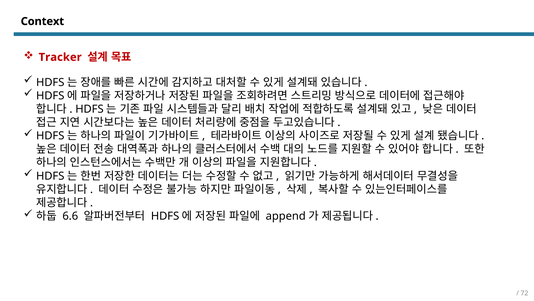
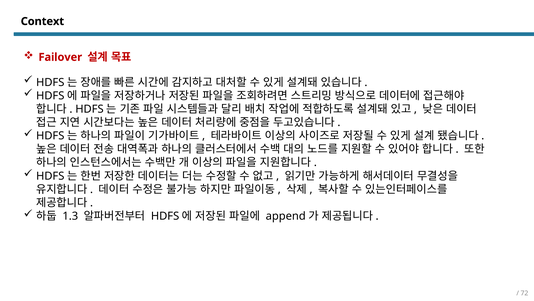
Tracker: Tracker -> Failover (60, 57)
6.6: 6.6 -> 1.3 (70, 216)
